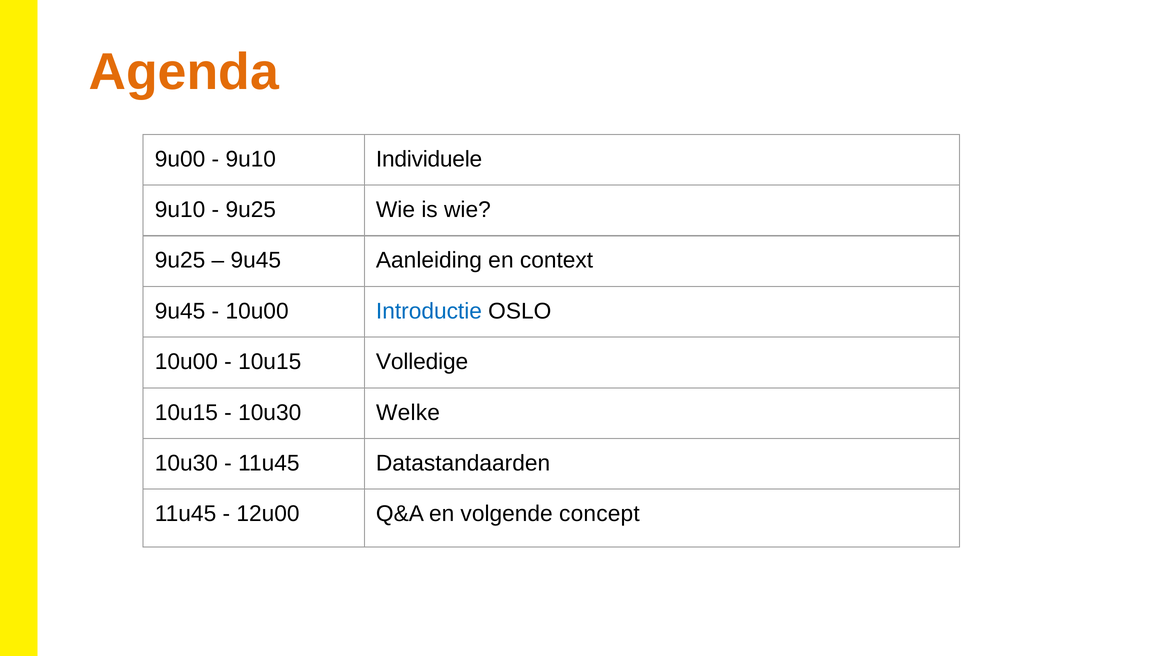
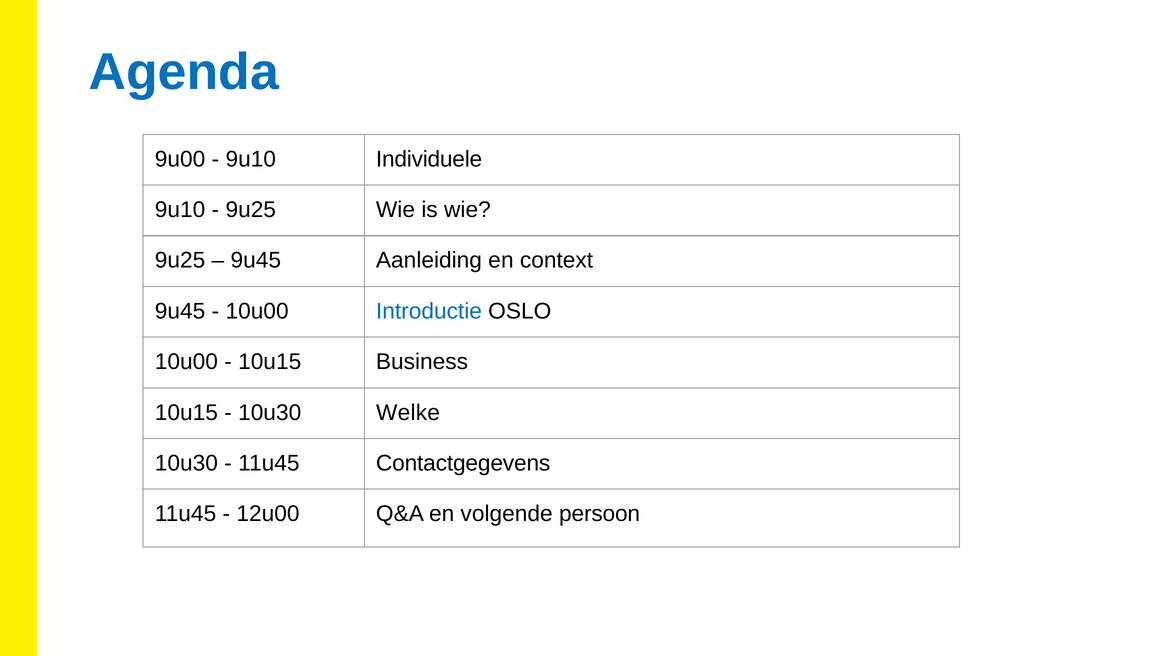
Agenda colour: orange -> blue (184, 72)
Volledige: Volledige -> Business (422, 362)
Datastandaarden: Datastandaarden -> Contactgegevens (463, 464)
concept: concept -> persoon (600, 514)
